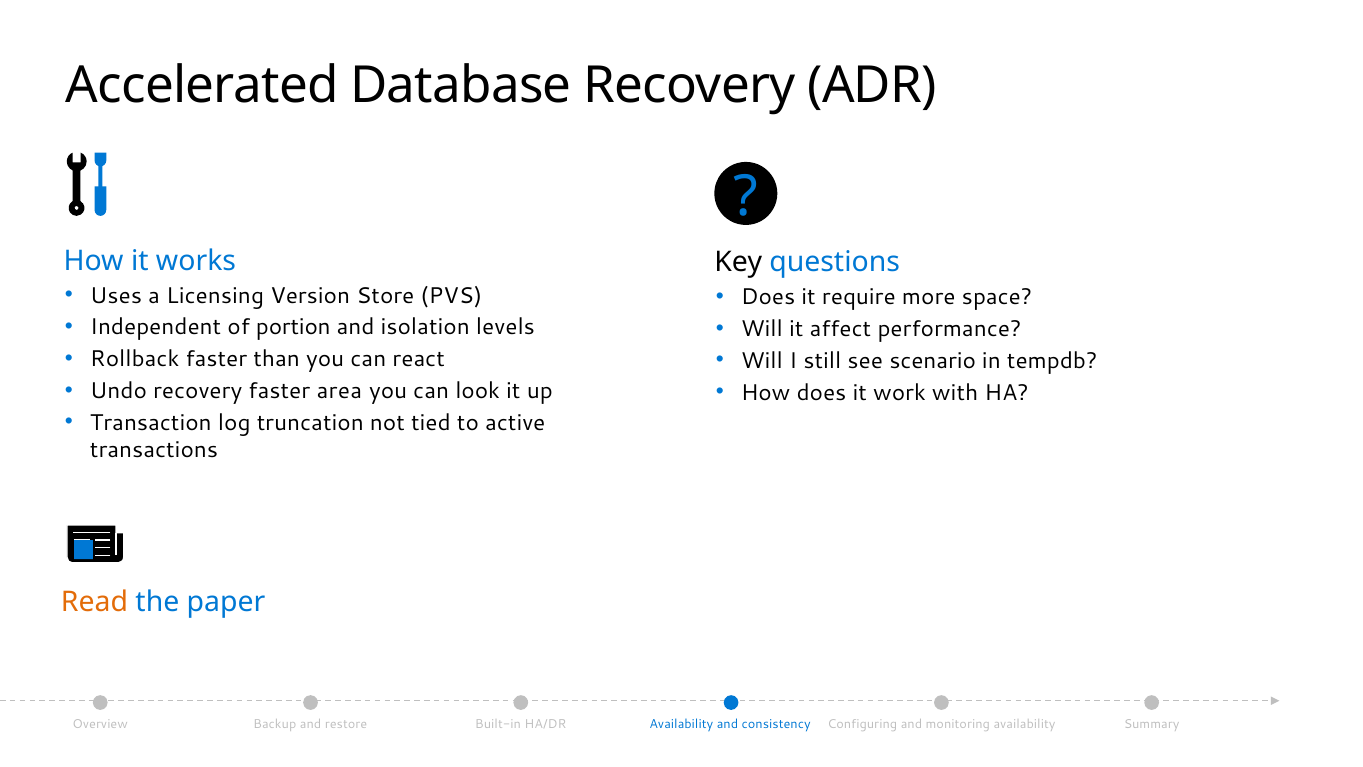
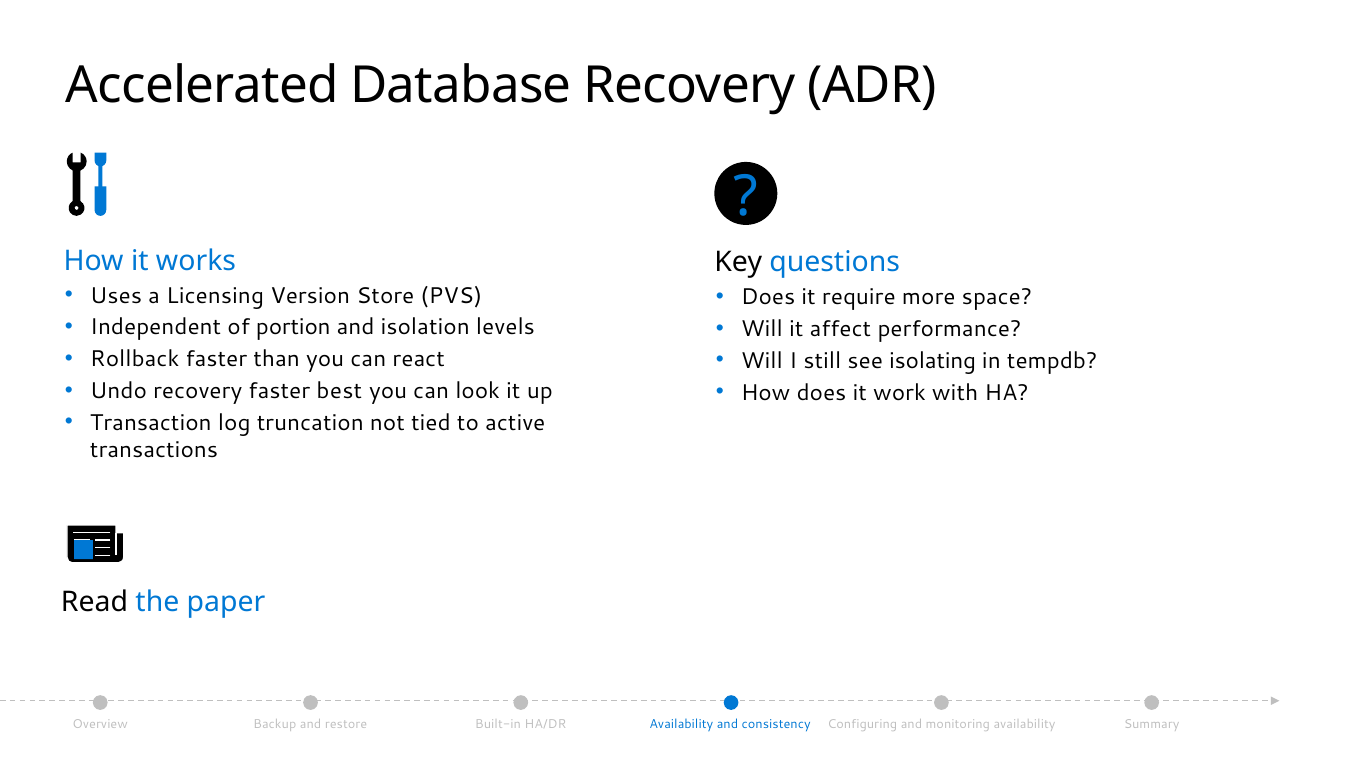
scenario: scenario -> isolating (933, 361)
area: area -> best (339, 391)
Read colour: orange -> black (95, 602)
